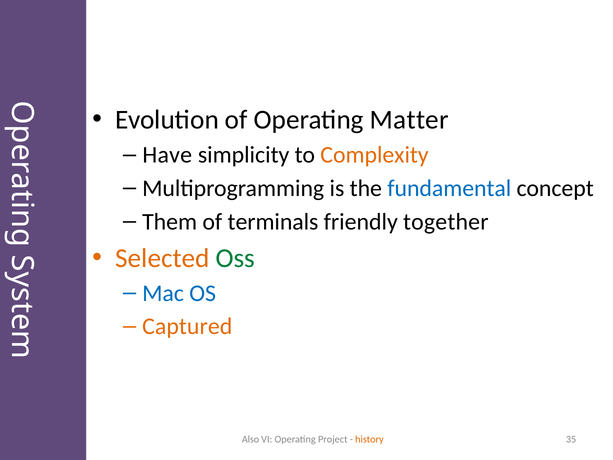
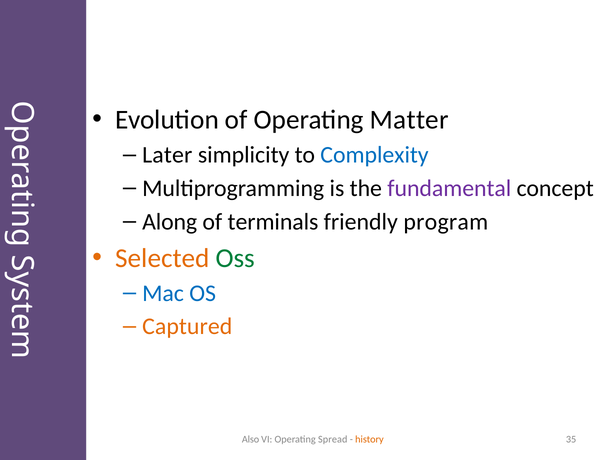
Have: Have -> Later (167, 155)
Complexity colour: orange -> blue (374, 155)
fundamental colour: blue -> purple (449, 188)
Them: Them -> Along (170, 222)
together: together -> program (446, 222)
Project: Project -> Spread (333, 439)
